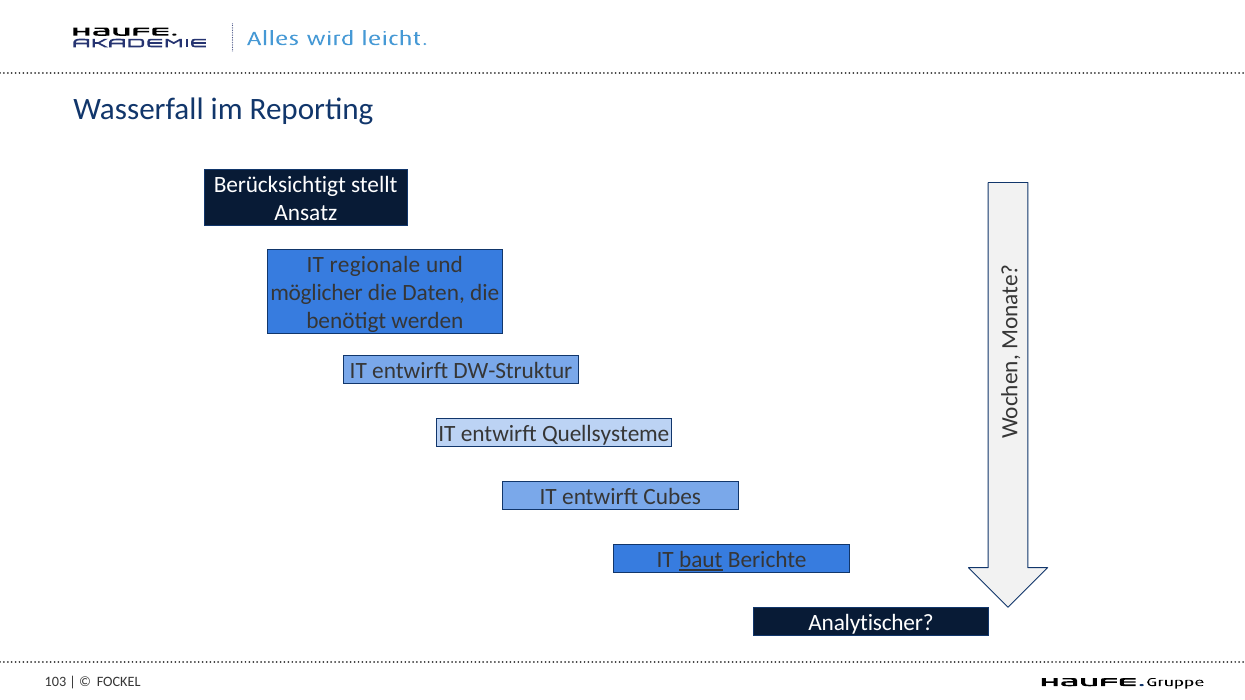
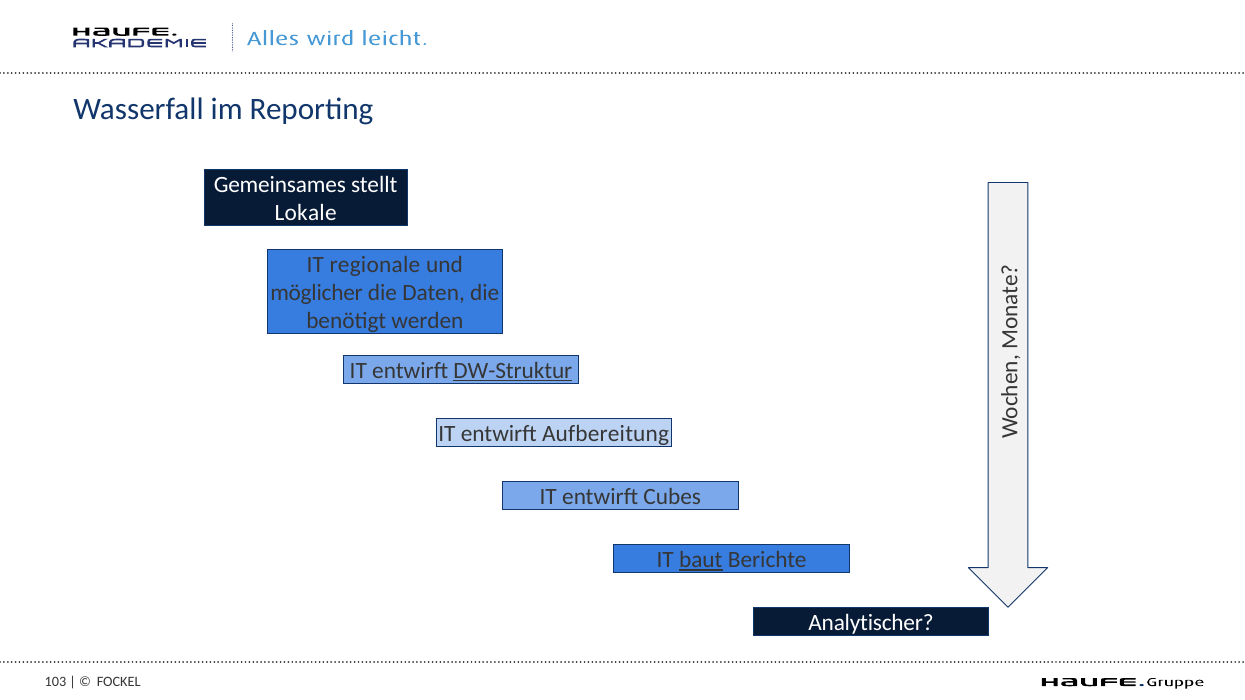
Berücksichtigt: Berücksichtigt -> Gemeinsames (280, 185)
Ansatz: Ansatz -> Lokale (306, 213)
DW-Struktur underline: none -> present (513, 371)
Quellsysteme: Quellsysteme -> Aufbereitung (606, 434)
